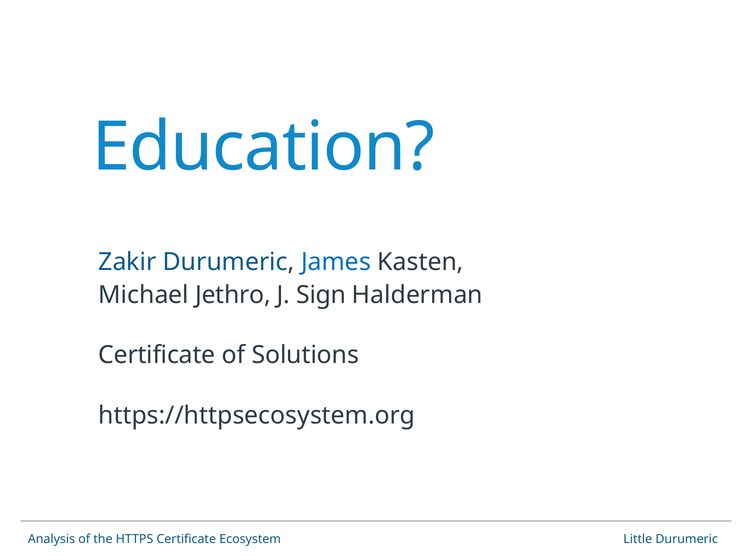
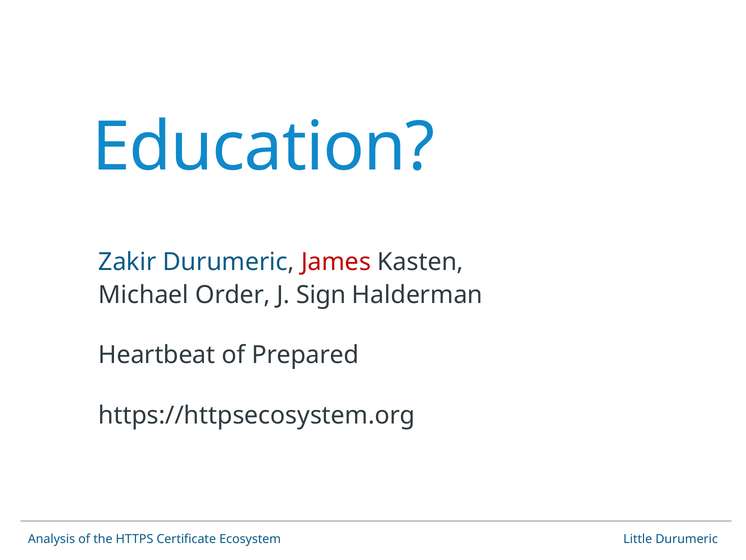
James colour: blue -> red (336, 262)
Jethro: Jethro -> Order (233, 295)
Certificate: Certificate -> Heartbeat (157, 355)
Solutions: Solutions -> Prepared (305, 355)
